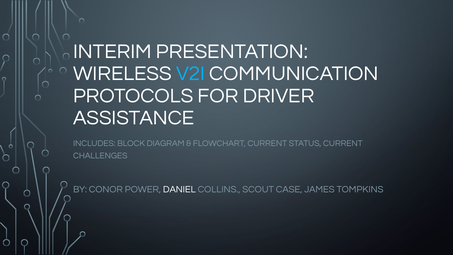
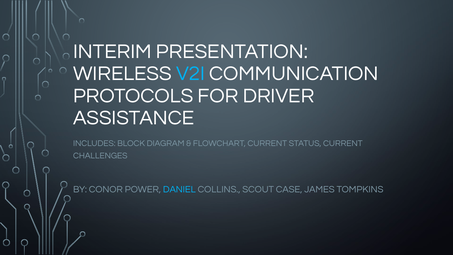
DANIEL colour: white -> light blue (179, 189)
